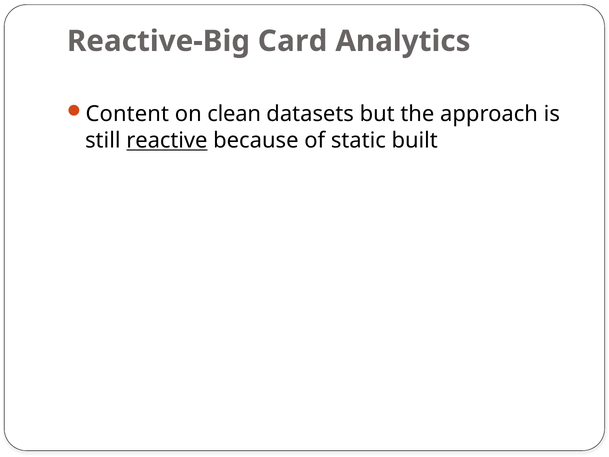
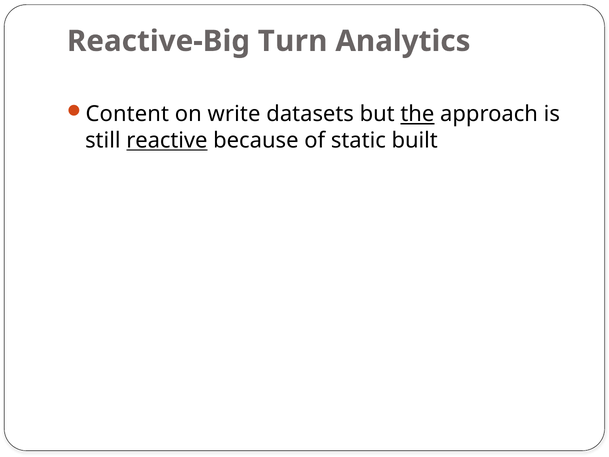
Card: Card -> Turn (293, 41)
clean: clean -> write (234, 114)
the underline: none -> present (417, 114)
